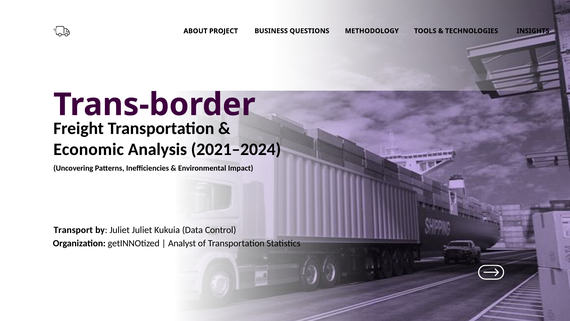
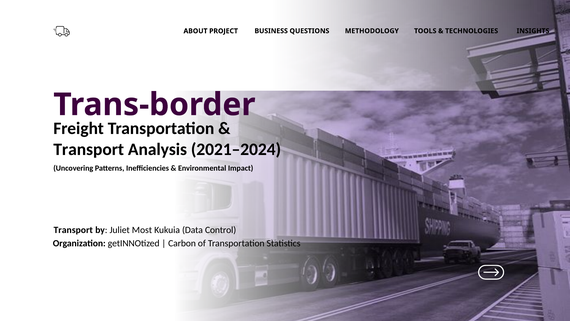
Economic: Economic -> Transport (89, 149)
Juliet Juliet: Juliet -> Most (142, 230)
Analyst: Analyst -> Carbon (182, 243)
